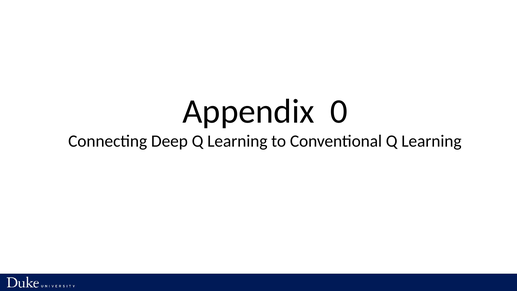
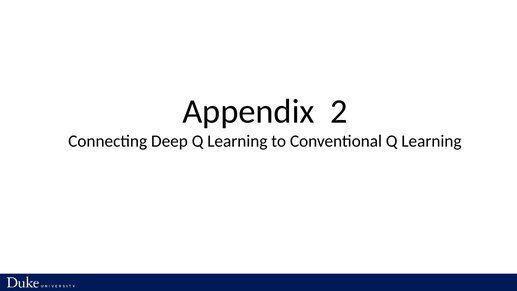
0: 0 -> 2 (339, 111)
